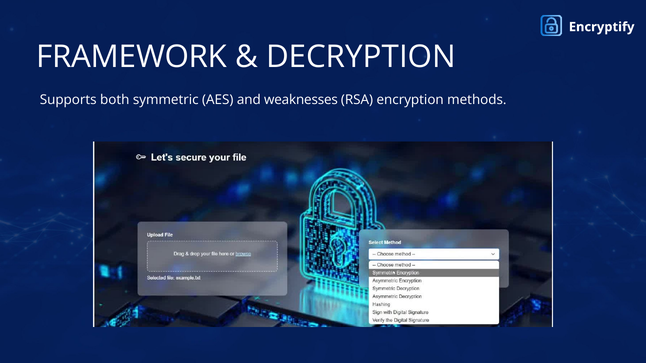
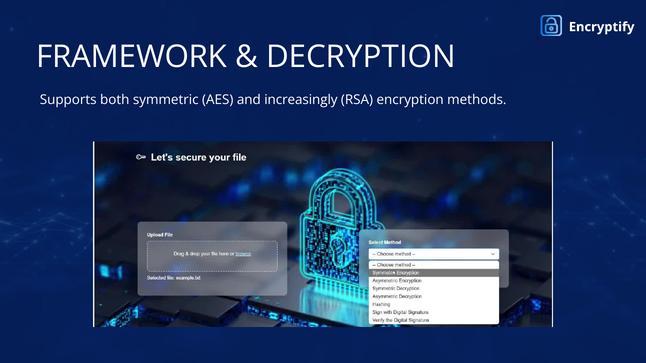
weaknesses: weaknesses -> increasingly (301, 100)
